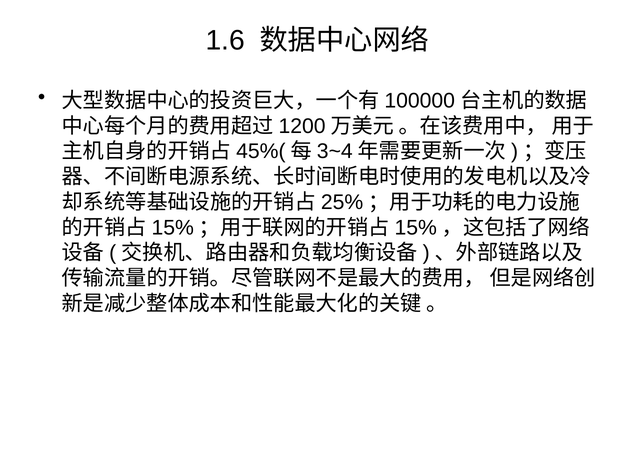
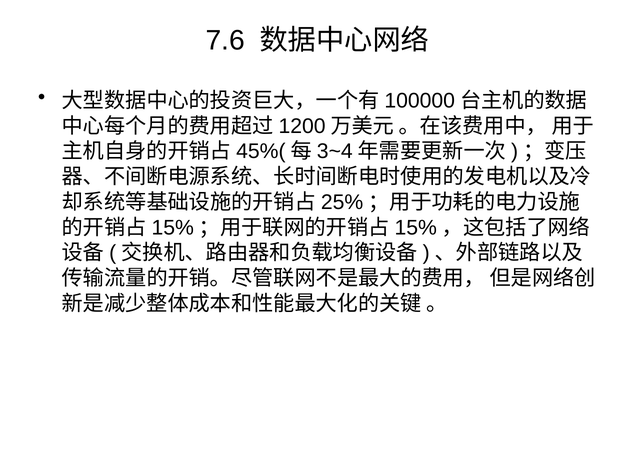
1.6: 1.6 -> 7.6 (225, 41)
